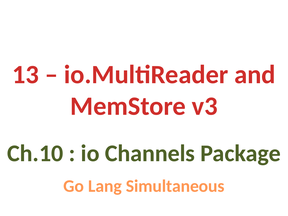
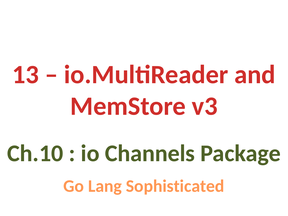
Simultaneous: Simultaneous -> Sophisticated (175, 186)
